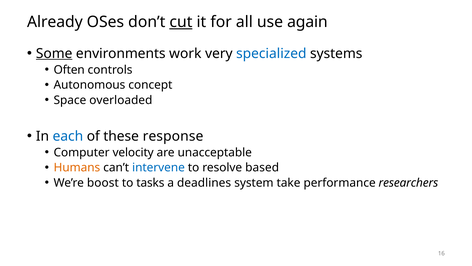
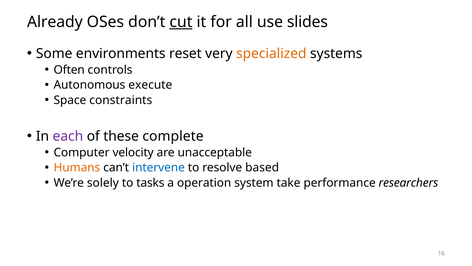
again: again -> slides (307, 22)
Some underline: present -> none (54, 53)
work: work -> reset (185, 53)
specialized colour: blue -> orange (271, 53)
concept: concept -> execute (150, 85)
overloaded: overloaded -> constraints (121, 100)
each colour: blue -> purple (68, 136)
response: response -> complete (173, 136)
boost: boost -> solely (103, 183)
deadlines: deadlines -> operation (204, 183)
